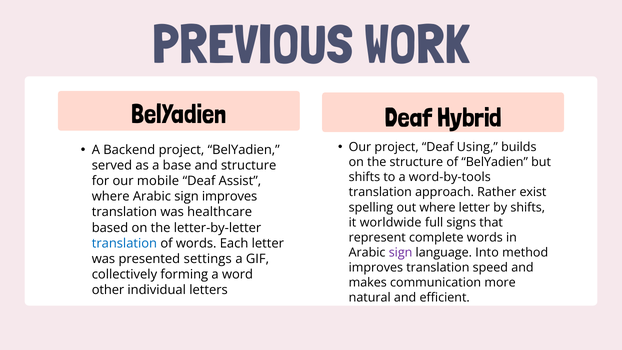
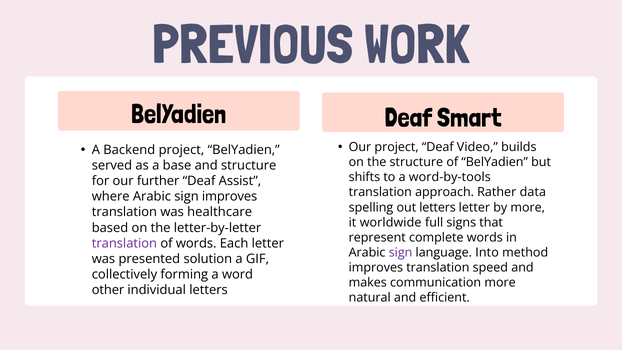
Hybrid: Hybrid -> Smart (469, 118)
Using: Using -> Video (477, 147)
mobile: mobile -> further (158, 181)
exist: exist -> data (533, 192)
out where: where -> letters (438, 207)
by shifts: shifts -> more (528, 207)
translation colour: blue -> purple (124, 243)
settings: settings -> solution (208, 259)
